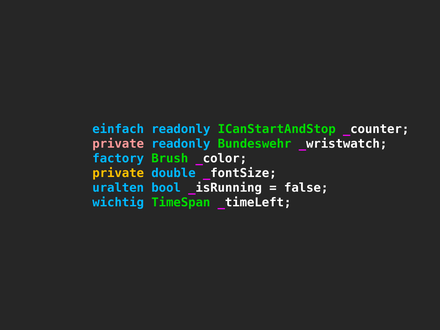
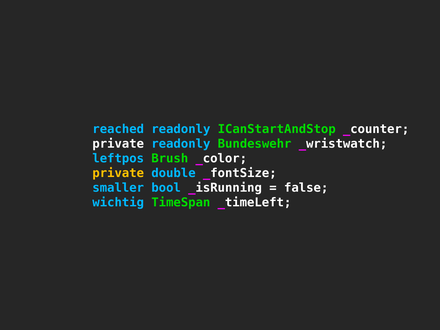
einfach: einfach -> reached (118, 129)
private colour: pink -> white (118, 144)
factory: factory -> leftpos (118, 159)
uralten: uralten -> smaller (118, 188)
